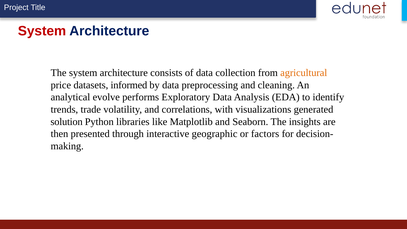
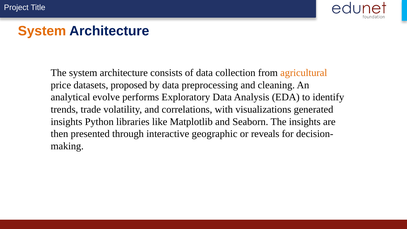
System colour: red -> orange (42, 31)
informed: informed -> proposed (129, 85)
solution: solution -> insights (67, 122)
factors: factors -> reveals (265, 134)
